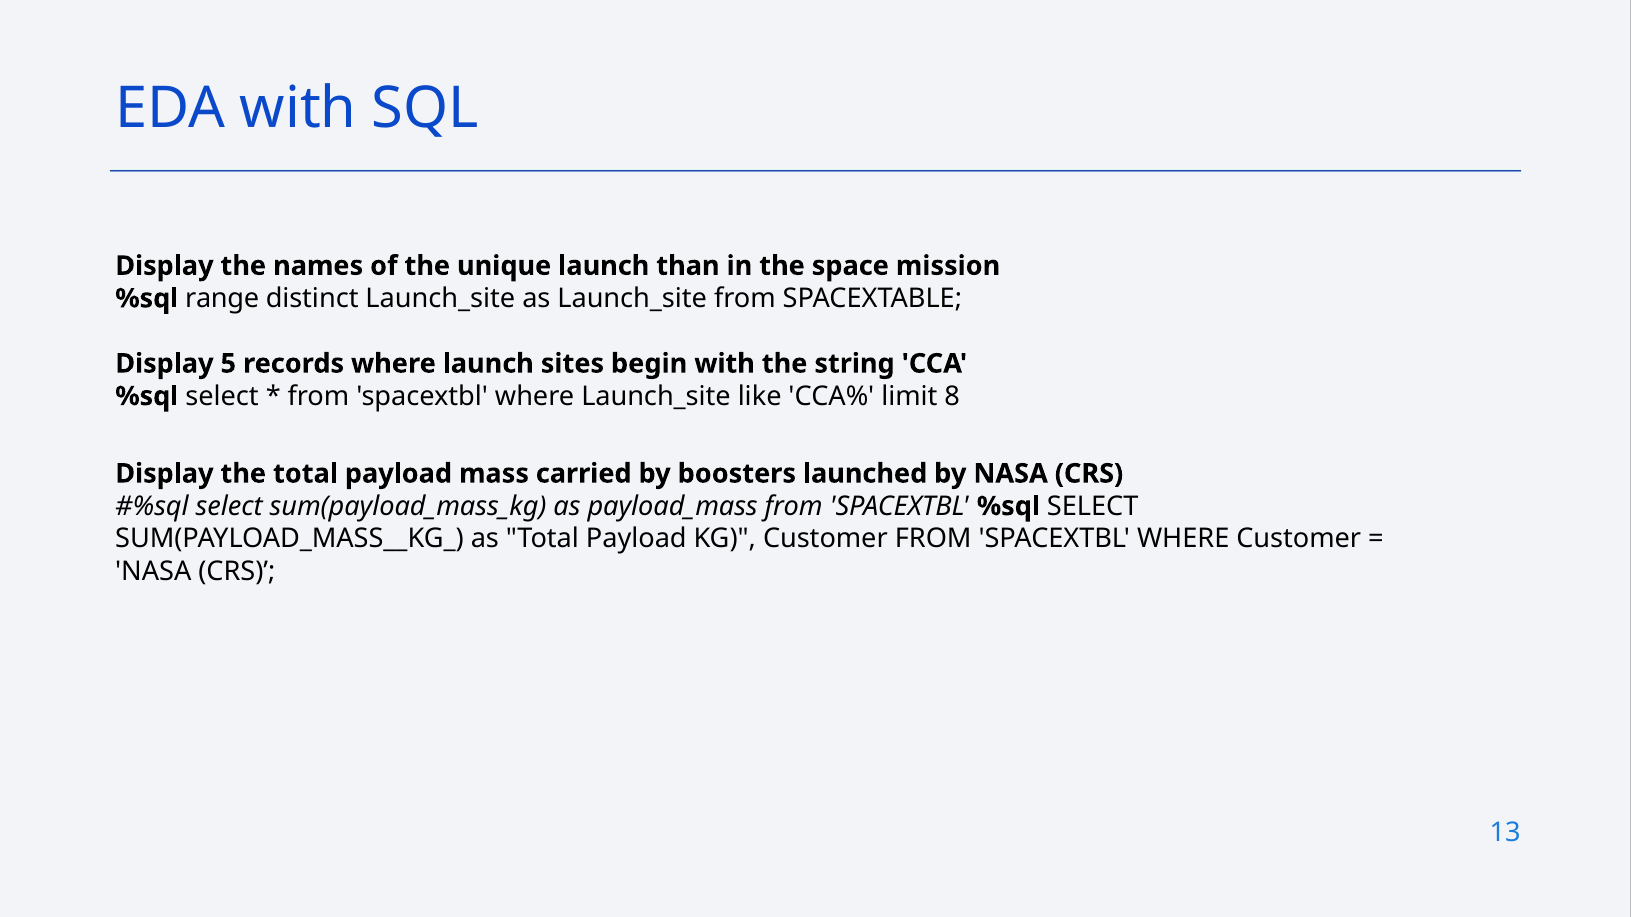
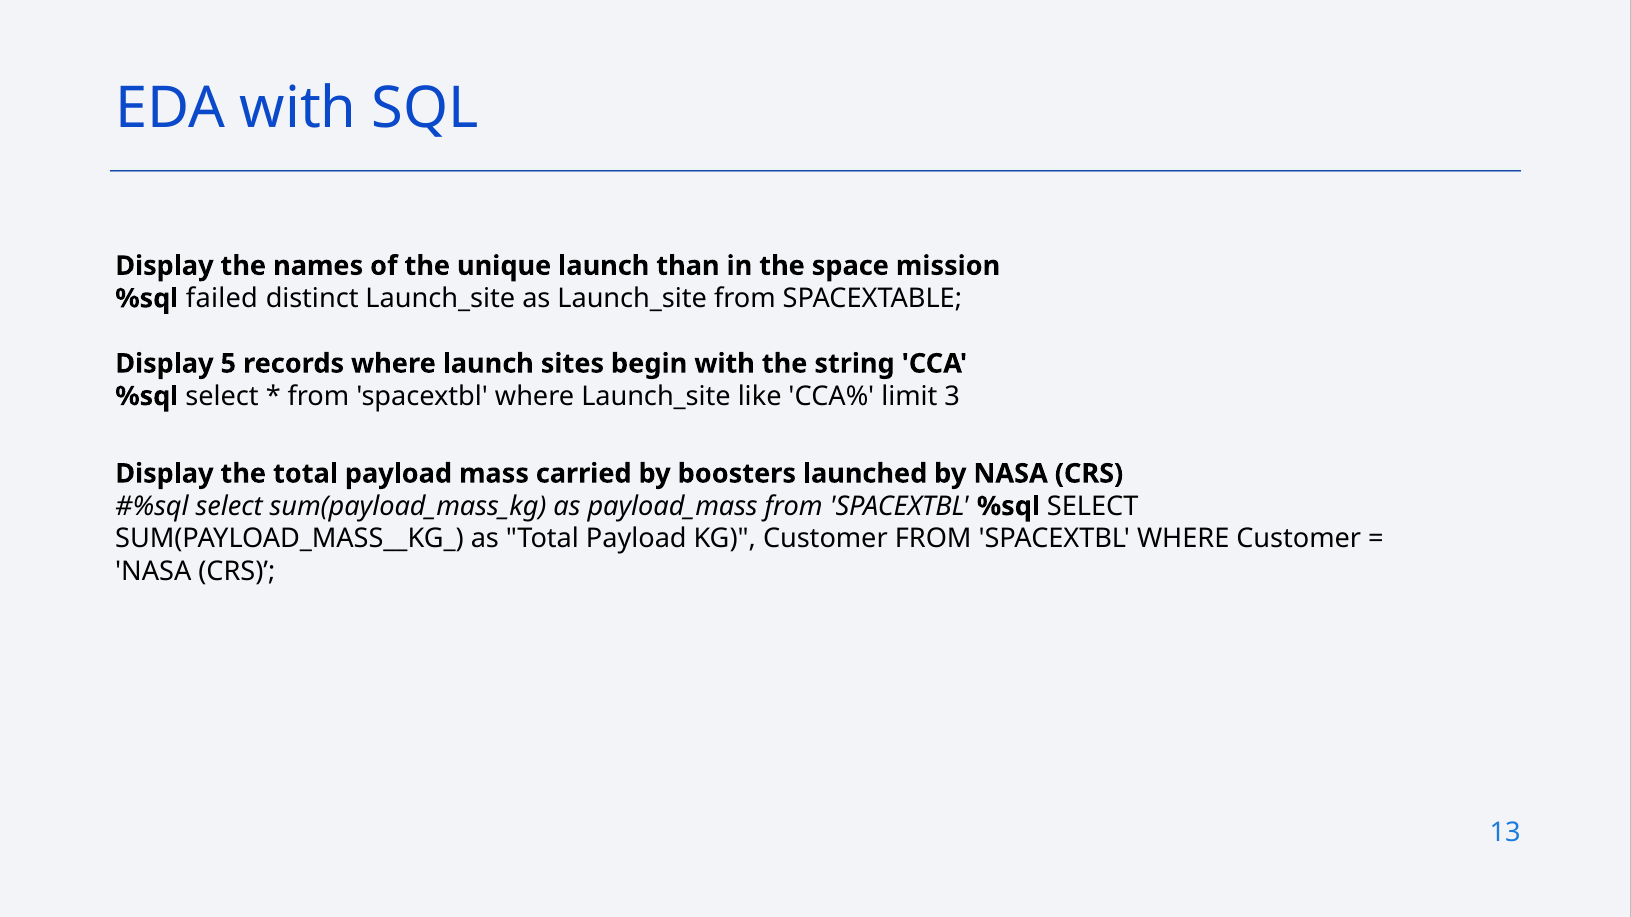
range: range -> failed (222, 299)
8: 8 -> 3 (952, 396)
